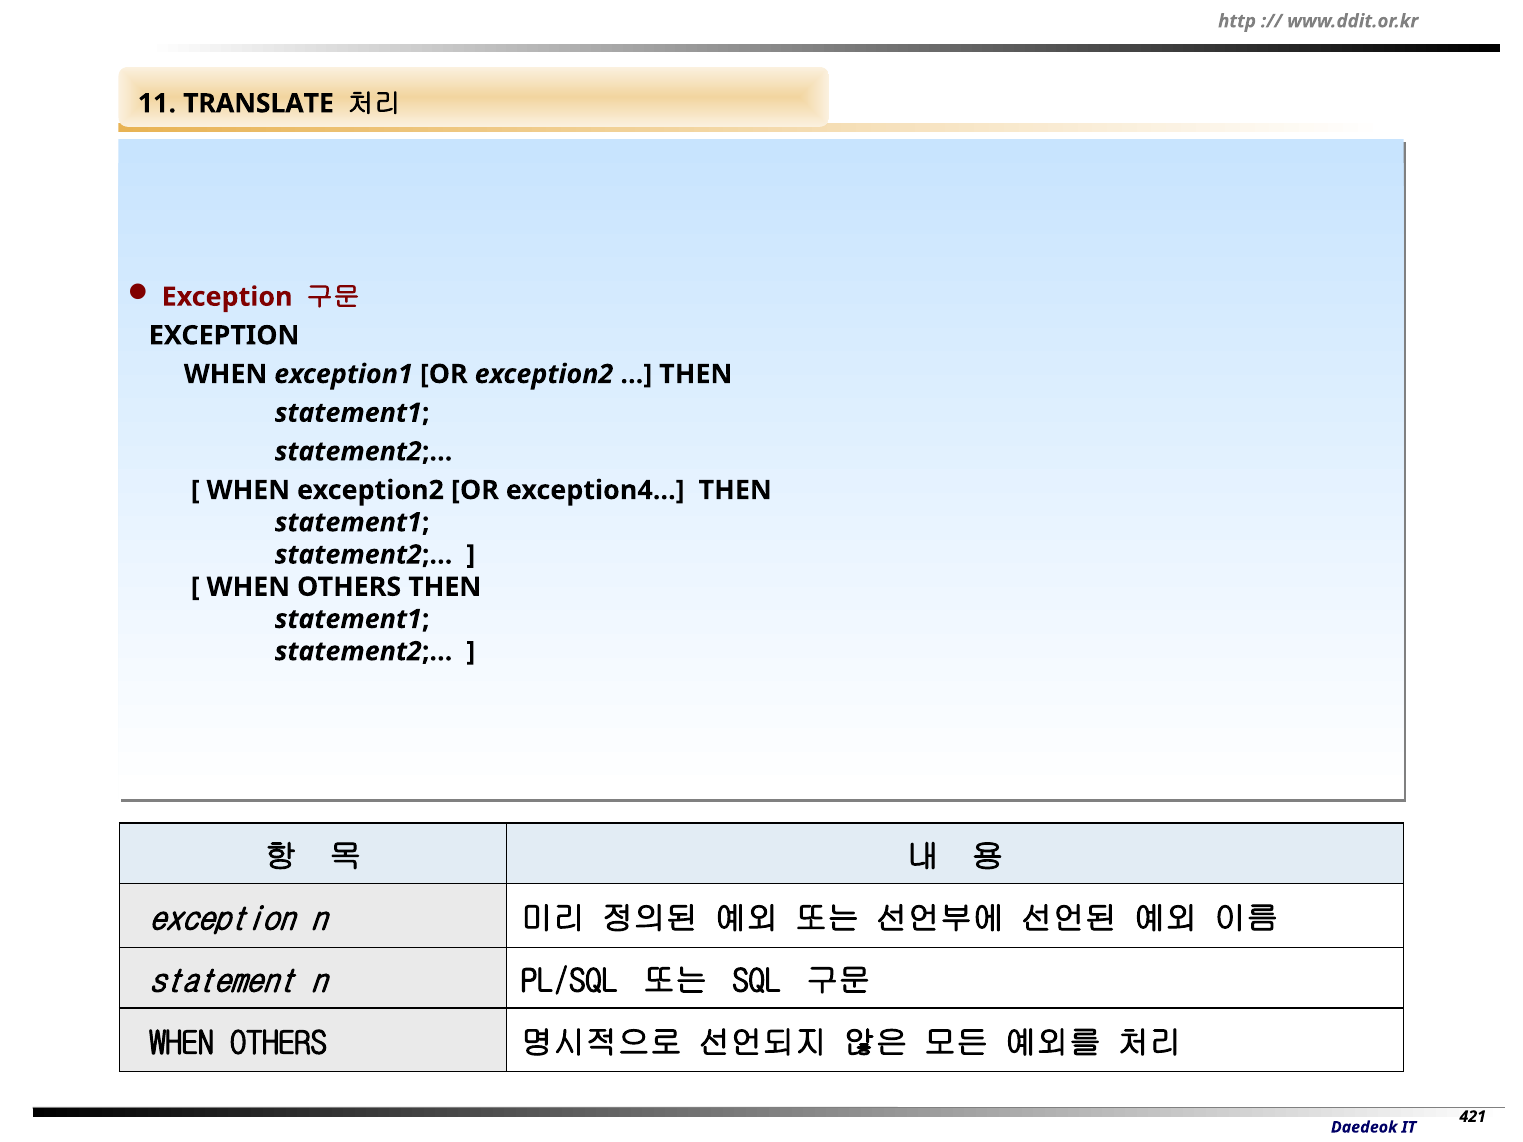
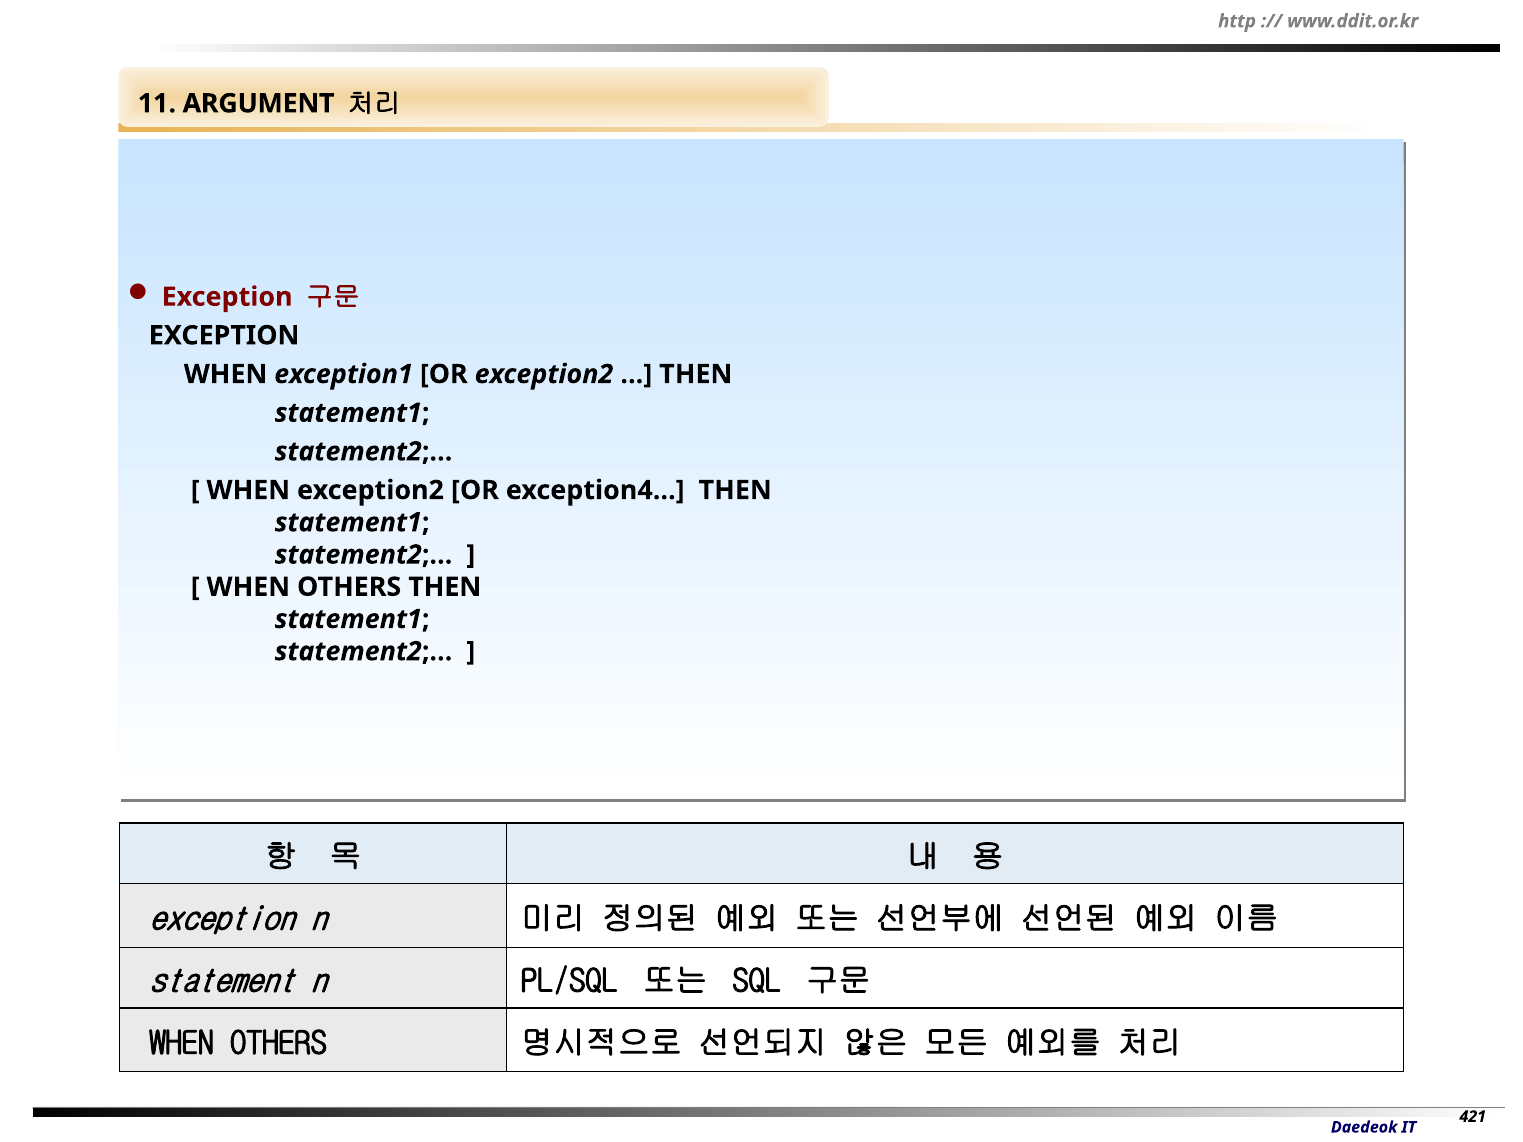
TRANSLATE: TRANSLATE -> ARGUMENT (259, 104)
